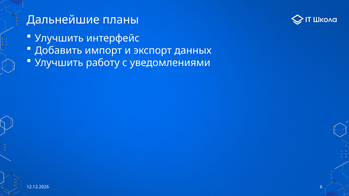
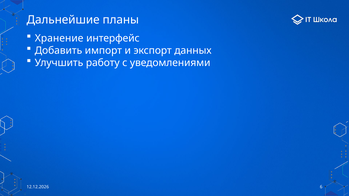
Улучшить: Улучшить -> Хранение (59, 38)
